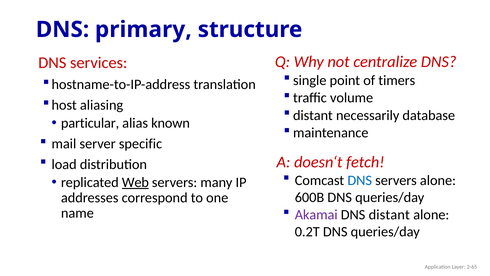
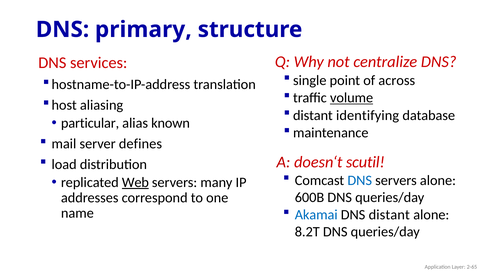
timers: timers -> across (397, 80)
volume underline: none -> present (352, 98)
necessarily: necessarily -> identifying (368, 115)
specific: specific -> defines (140, 144)
fetch: fetch -> scutil (365, 162)
Akamai colour: purple -> blue (316, 214)
0.2T: 0.2T -> 8.2T (307, 232)
